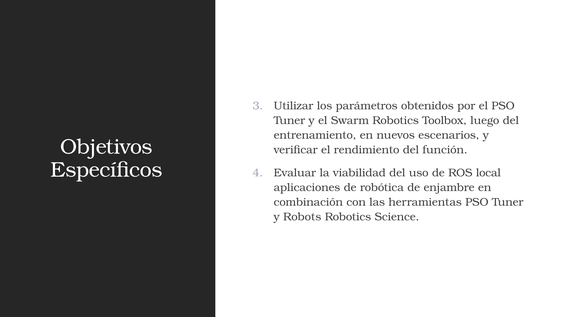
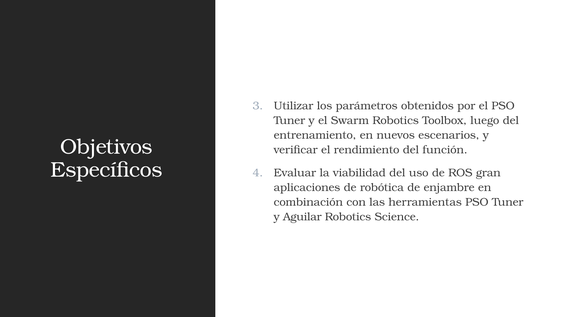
local: local -> gran (488, 173)
Robots: Robots -> Aguilar (302, 217)
